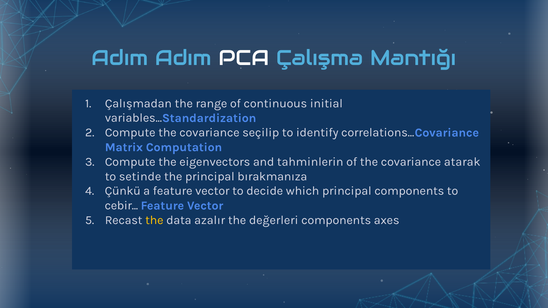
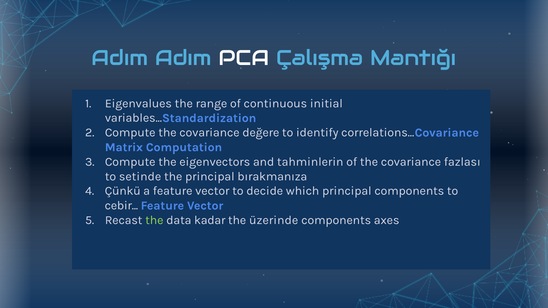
Çalışmadan: Çalışmadan -> Eigenvalues (138, 103)
seçilip: seçilip -> değere (261, 133)
atarak: atarak -> fazlası (462, 162)
the colour: yellow -> light green (154, 220)
azalır: azalır -> kadar (210, 220)
değerleri: değerleri -> üzerinde (274, 220)
